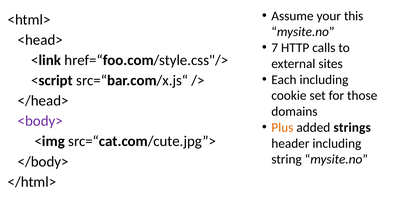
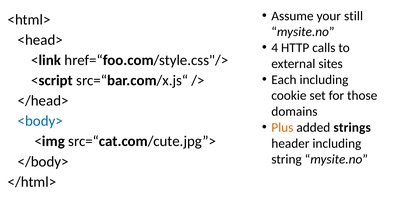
this: this -> still (354, 16)
7: 7 -> 4 (275, 48)
<body> colour: purple -> blue (40, 121)
